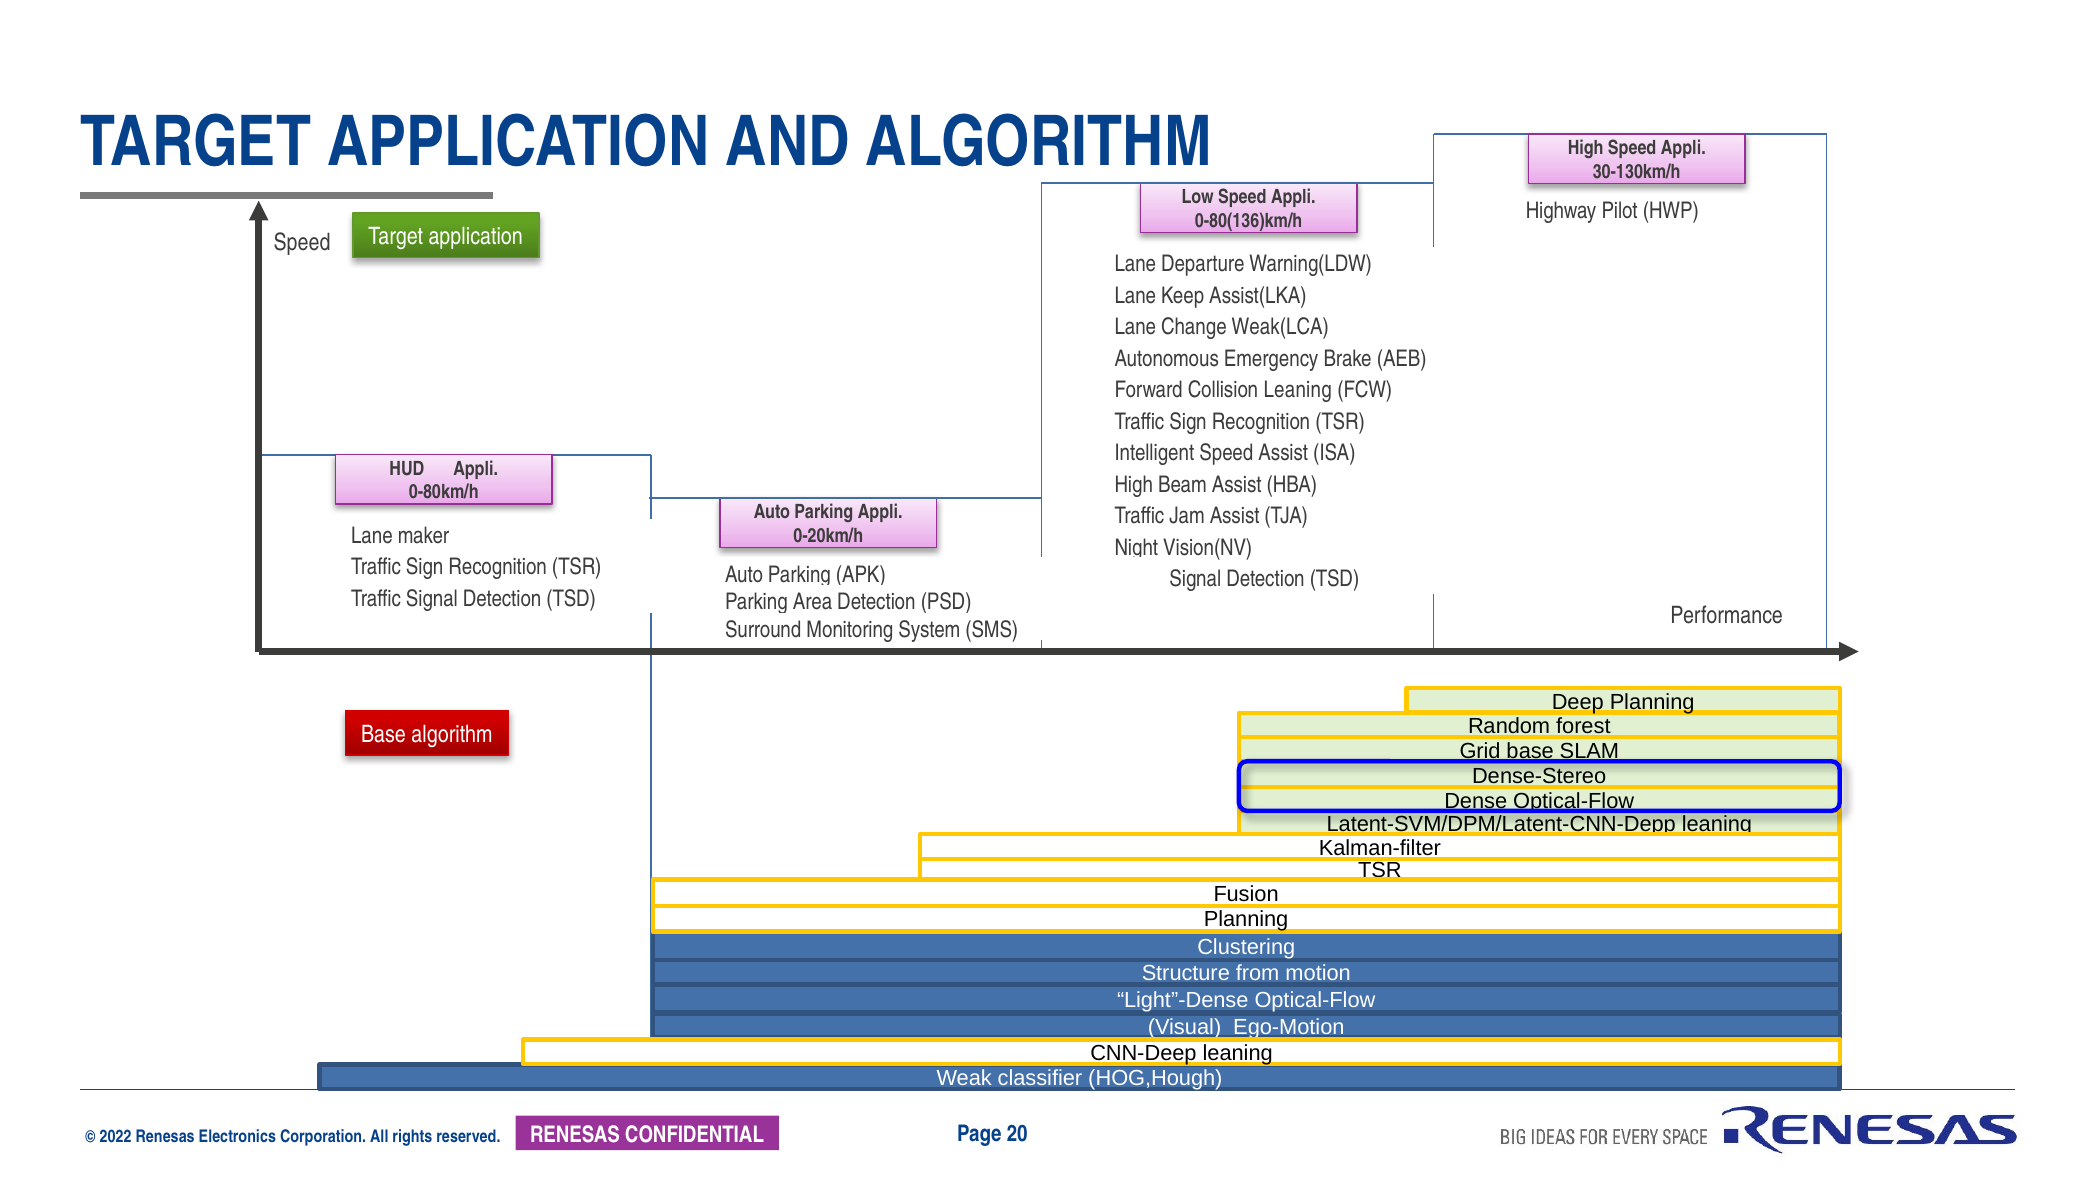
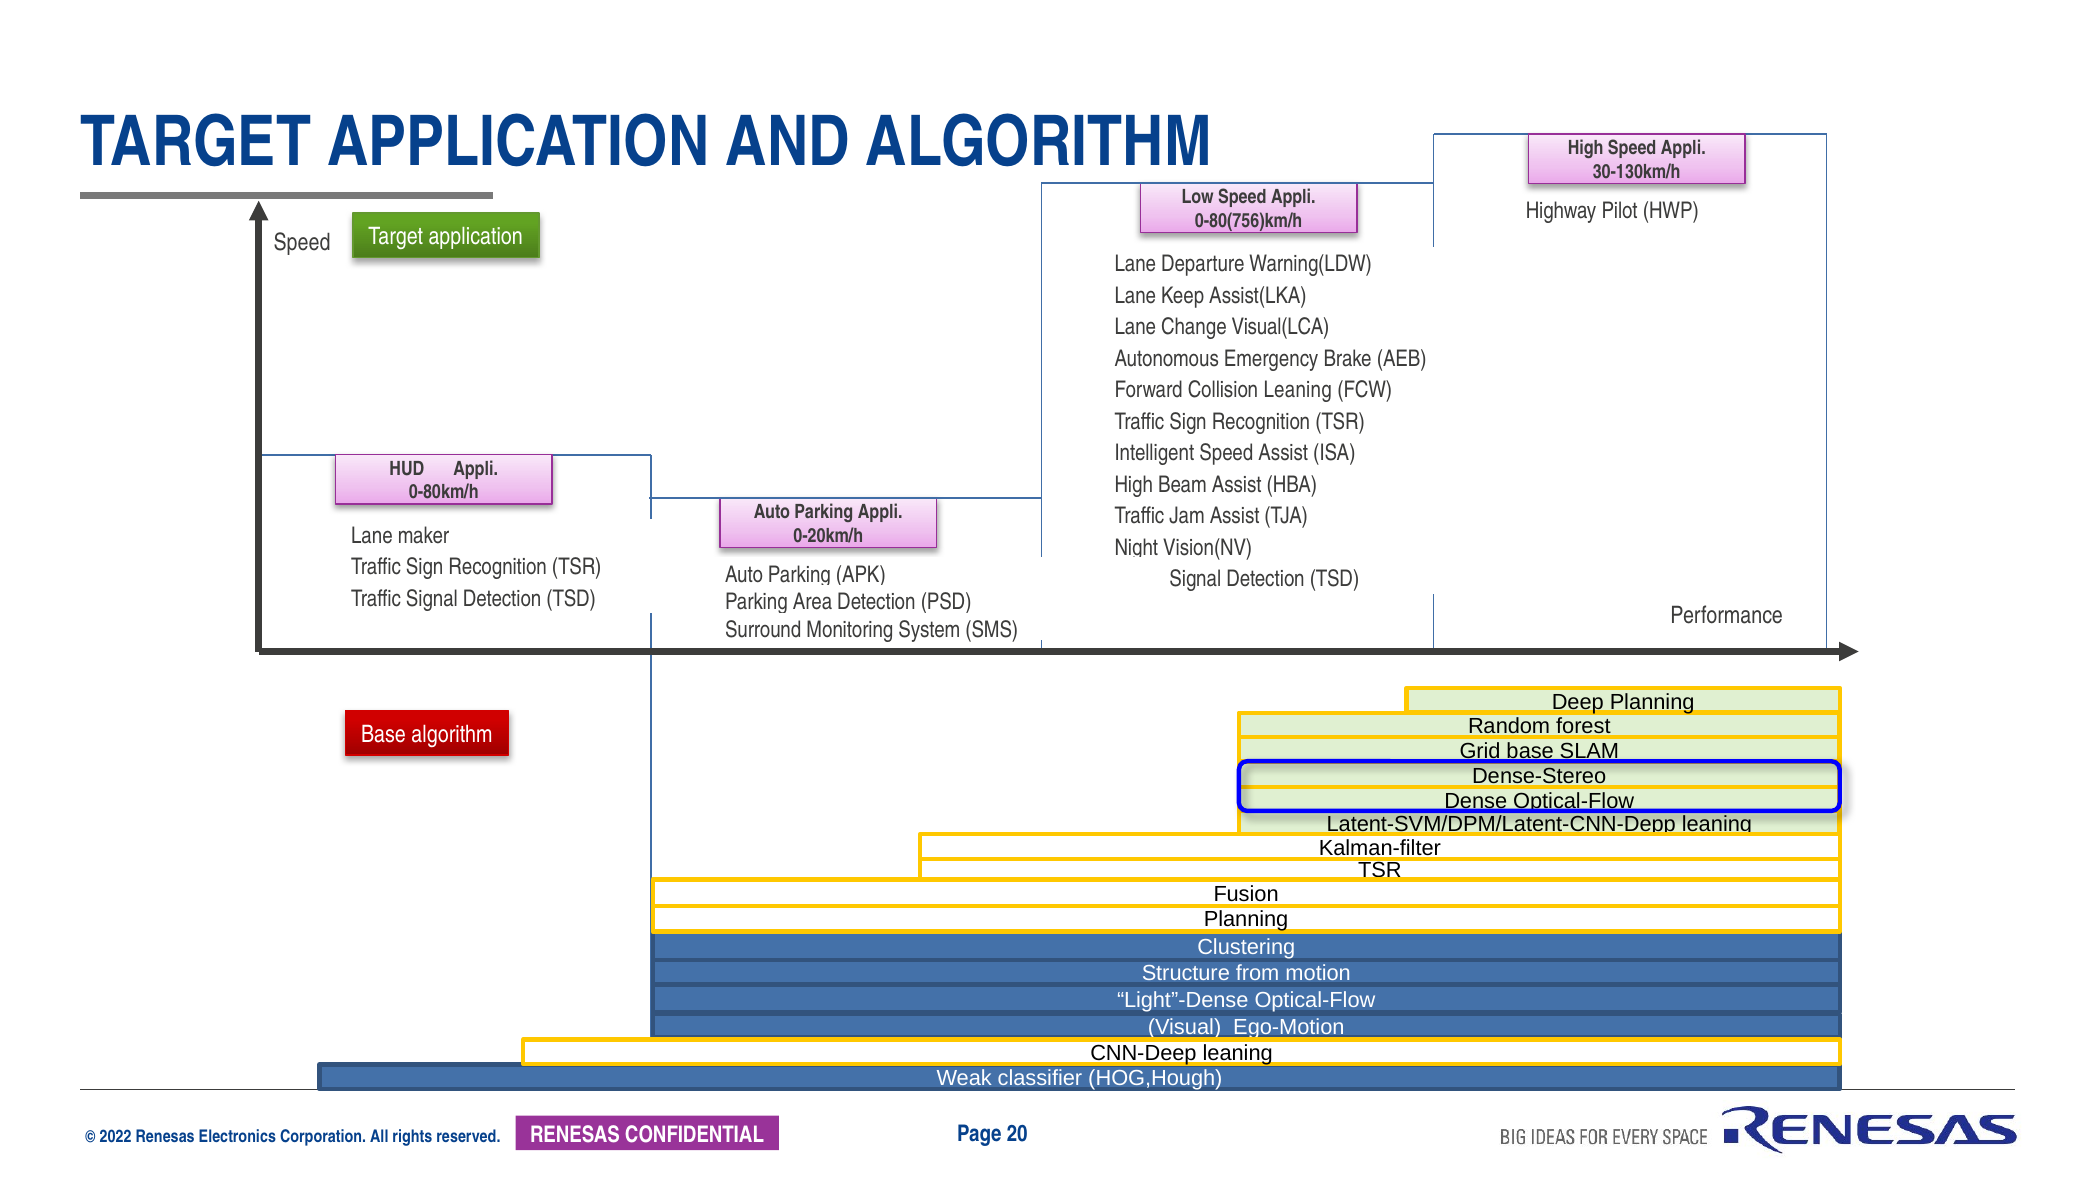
0-80(136)km/h: 0-80(136)km/h -> 0-80(756)km/h (1249, 221)
Weak(LCA: Weak(LCA -> Visual(LCA (1280, 327)
